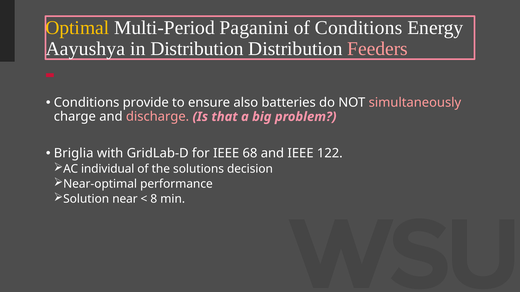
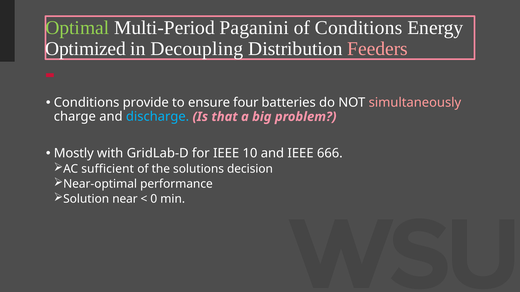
Optimal colour: yellow -> light green (77, 28)
Aayushya: Aayushya -> Optimized (86, 49)
in Distribution: Distribution -> Decoupling (197, 49)
also: also -> four (246, 103)
discharge colour: pink -> light blue (158, 117)
Briglia: Briglia -> Mostly (74, 154)
68: 68 -> 10 (250, 154)
122: 122 -> 666 (330, 154)
individual: individual -> sufficient (108, 169)
8: 8 -> 0 (154, 199)
